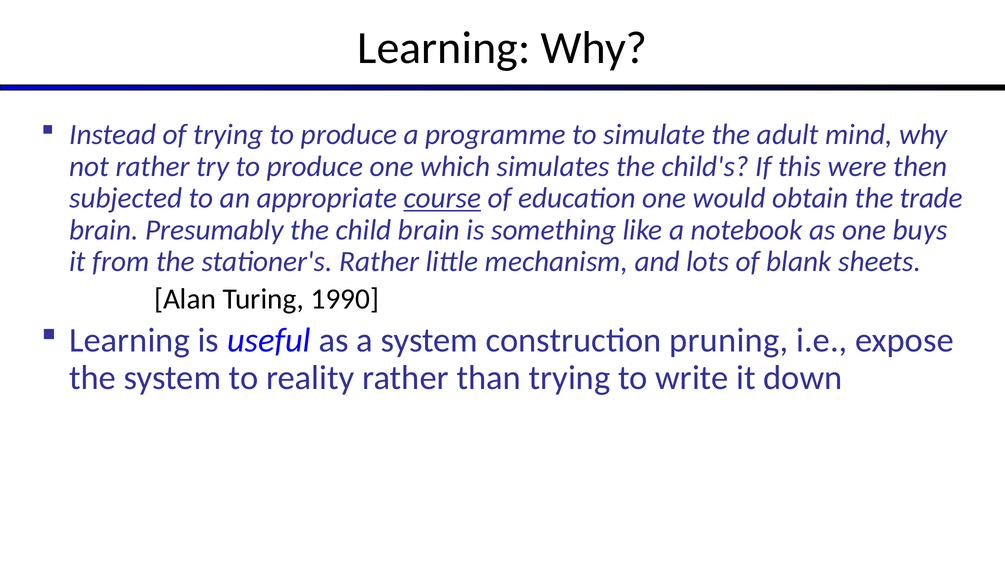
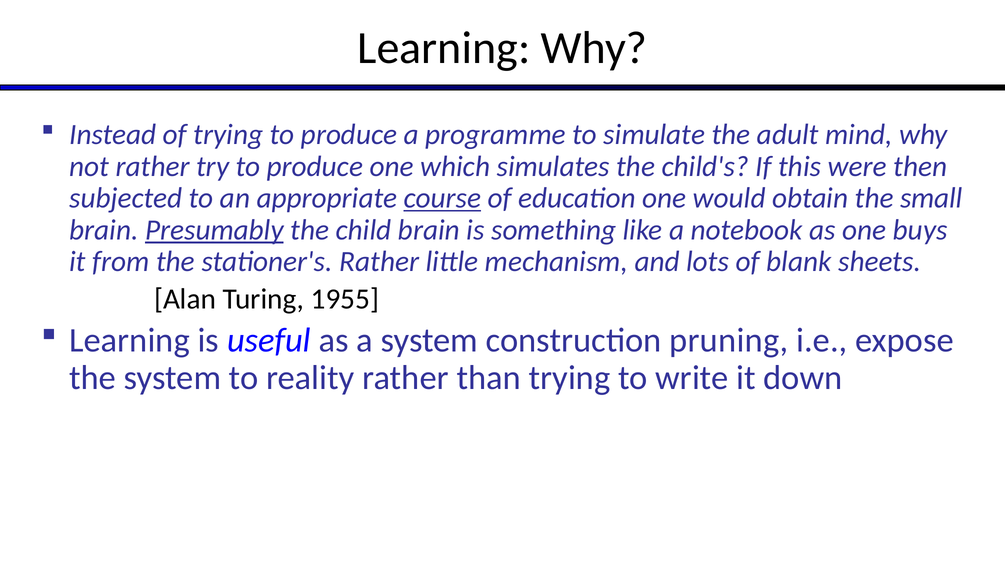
trade: trade -> small (931, 198)
Presumably underline: none -> present (214, 230)
1990: 1990 -> 1955 (345, 299)
